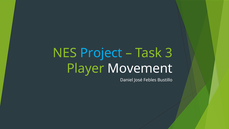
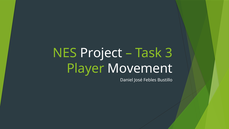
Project colour: light blue -> white (101, 53)
